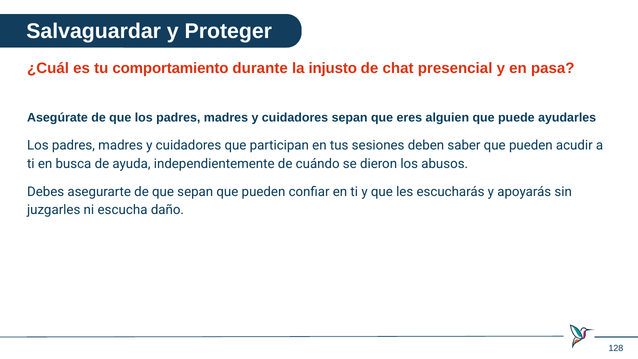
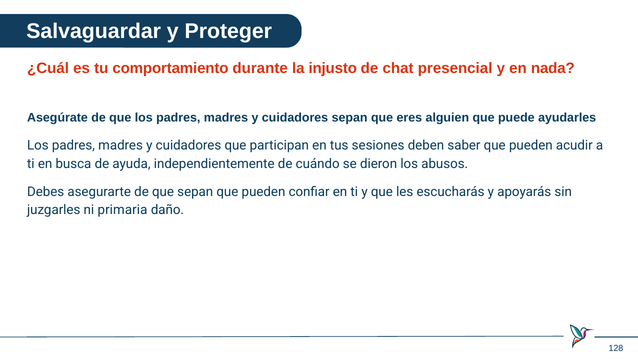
pasa: pasa -> nada (553, 68)
escucha: escucha -> primaria (122, 210)
